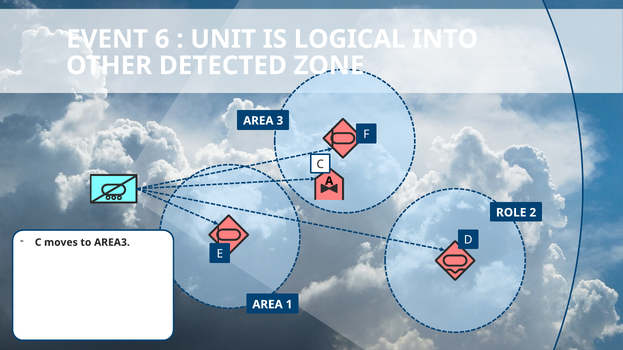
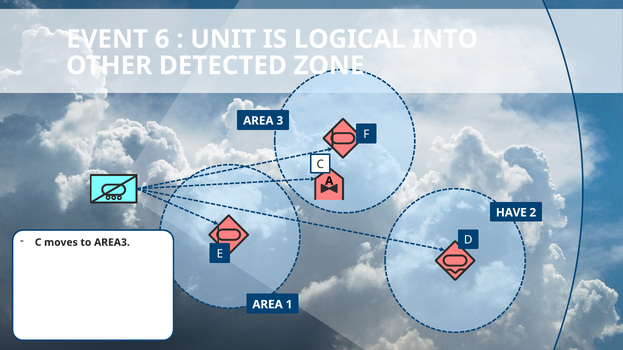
ROLE: ROLE -> HAVE (511, 213)
